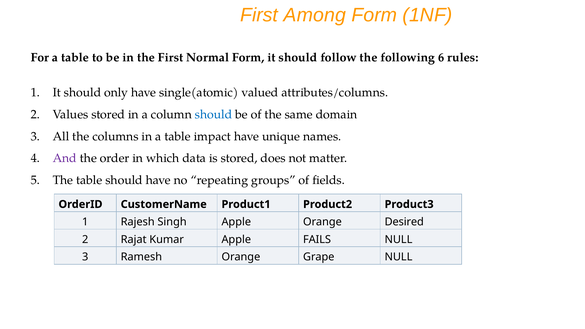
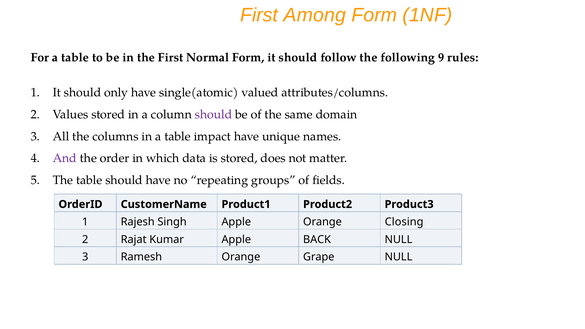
6: 6 -> 9 (441, 57)
should colour: blue -> purple (214, 114)
Desired: Desired -> Closing (404, 222)
FAILS: FAILS -> BACK (317, 239)
